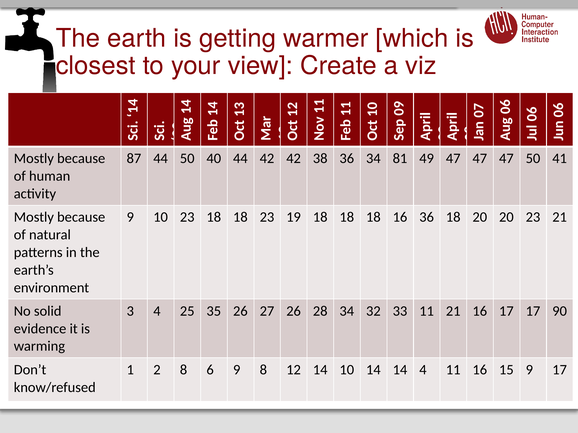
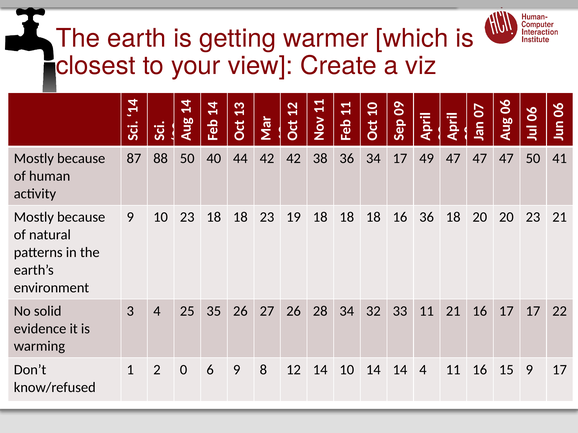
87 44: 44 -> 88 (161, 159)
34 81: 81 -> 17 (400, 159)
90: 90 -> 22 (560, 311)
2 8: 8 -> 0 (184, 370)
